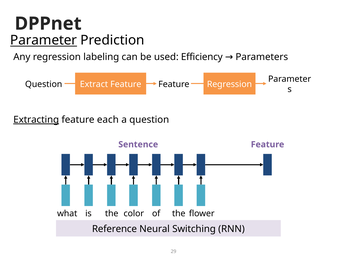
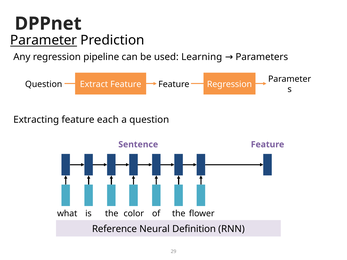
labeling: labeling -> pipeline (101, 57)
Efficiency: Efficiency -> Learning (202, 57)
Extracting underline: present -> none (36, 120)
Switching: Switching -> Definition (194, 229)
